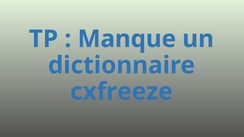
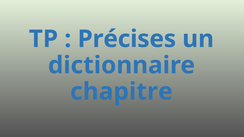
Manque: Manque -> Précises (127, 39)
cxfreeze: cxfreeze -> chapitre (121, 92)
